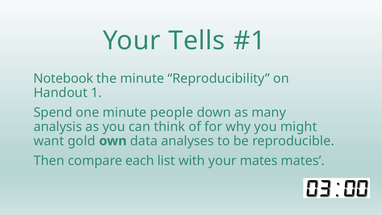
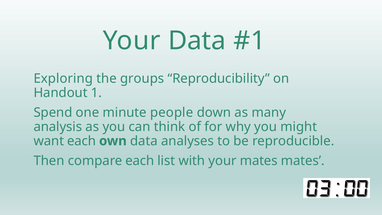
Your Tells: Tells -> Data (197, 41)
Notebook: Notebook -> Exploring (63, 79)
the minute: minute -> groups (142, 79)
want gold: gold -> each (82, 141)
